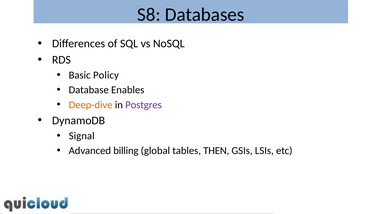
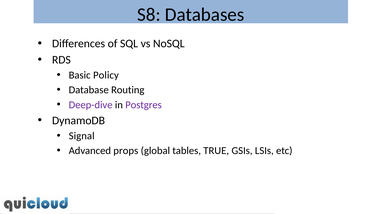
Enables: Enables -> Routing (128, 90)
Deep-dive colour: orange -> purple (91, 105)
billing: billing -> props (126, 151)
THEN: THEN -> TRUE (216, 151)
